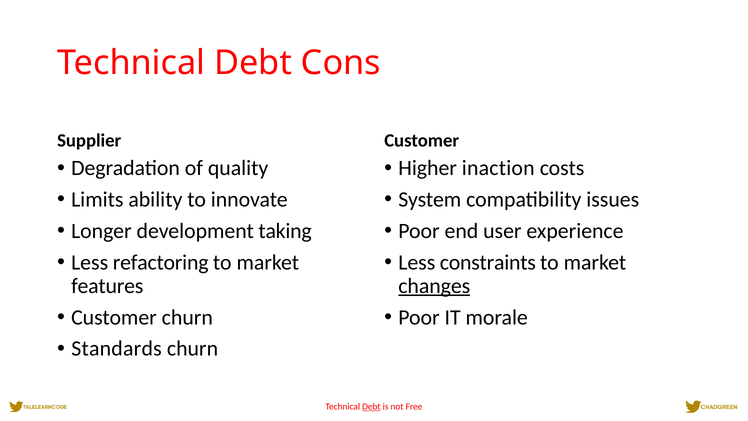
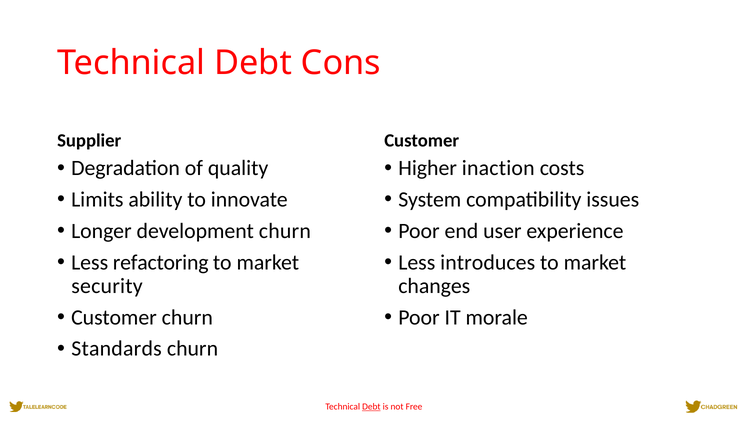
development taking: taking -> churn (285, 231)
constraints: constraints -> introduces (488, 262)
features: features -> security (107, 286)
changes underline: present -> none (434, 286)
